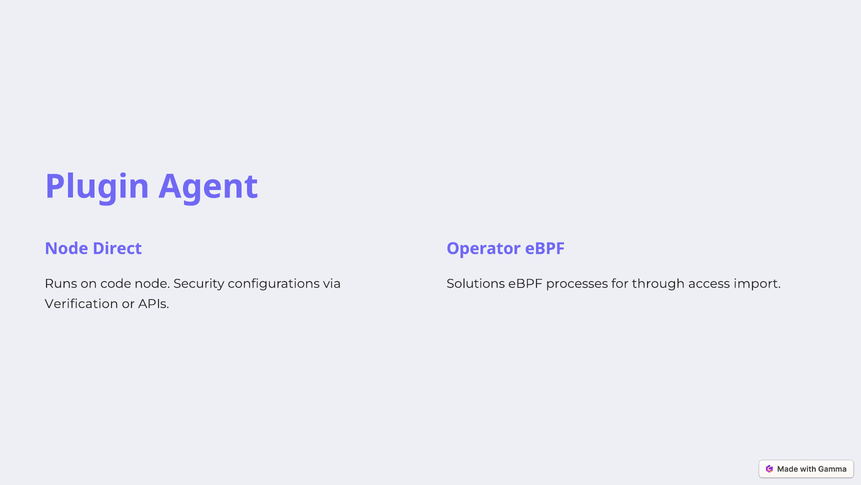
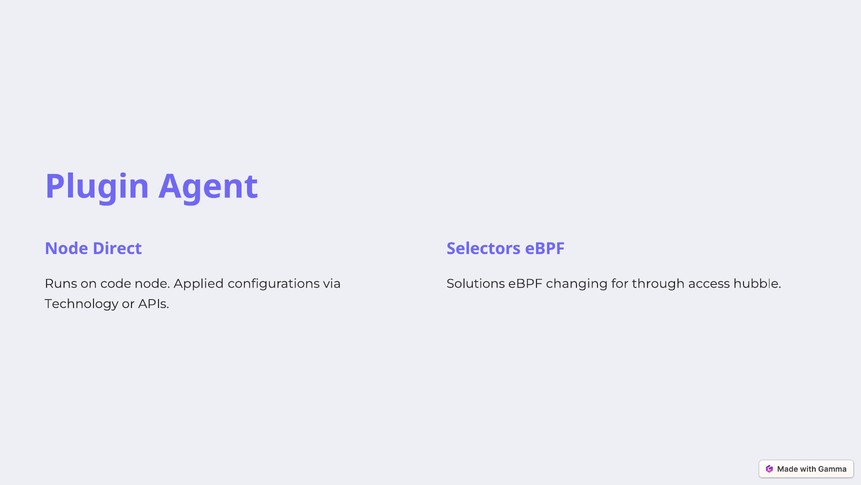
Operator: Operator -> Selectors (484, 248)
Security: Security -> Applied (199, 283)
processes: processes -> changing (577, 283)
import: import -> hubble (757, 283)
Verification: Verification -> Technology (82, 303)
